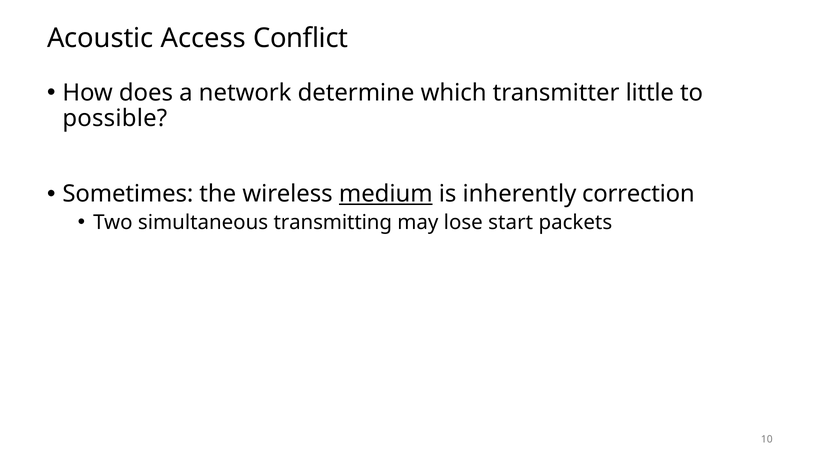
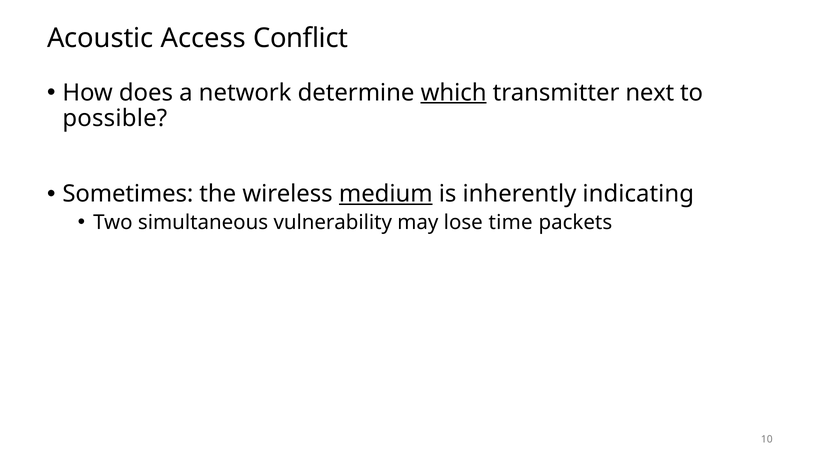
which underline: none -> present (454, 93)
little: little -> next (650, 93)
correction: correction -> indicating (638, 194)
transmitting: transmitting -> vulnerability (333, 222)
start: start -> time (511, 222)
